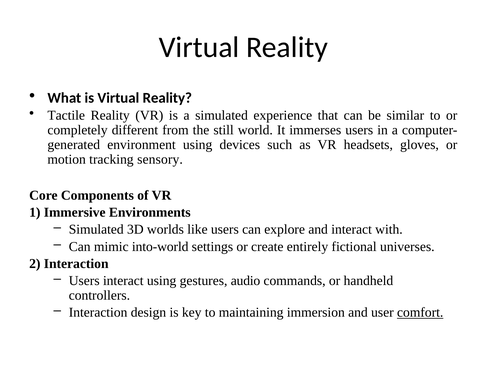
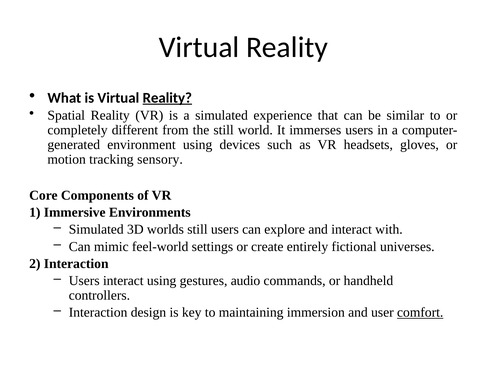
Reality underline: none -> present (167, 98)
Tactile: Tactile -> Spatial (66, 115)
worlds like: like -> still (197, 229)
into-world: into-world -> feel-world (160, 246)
